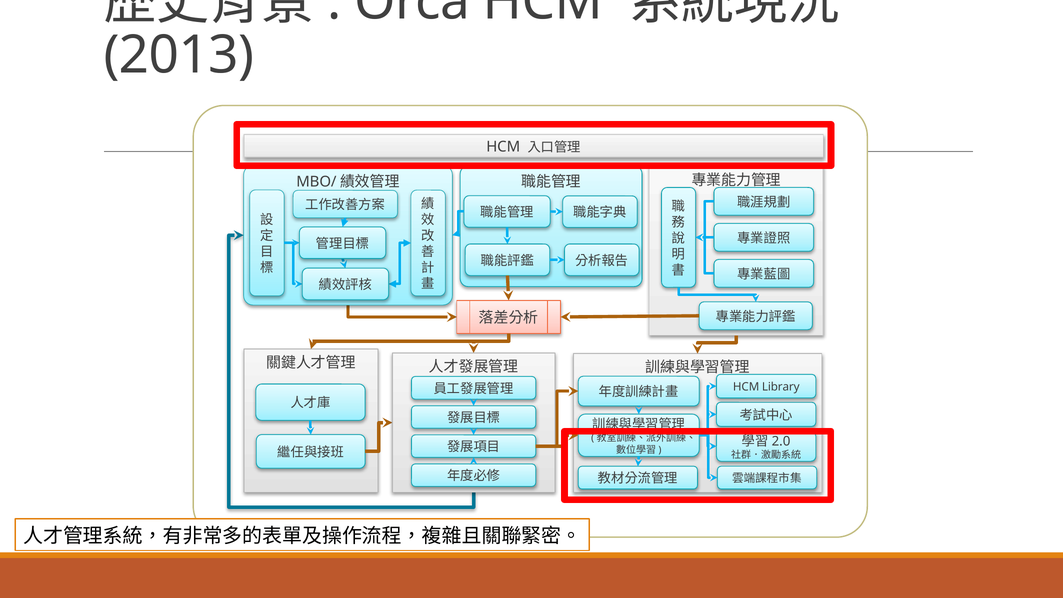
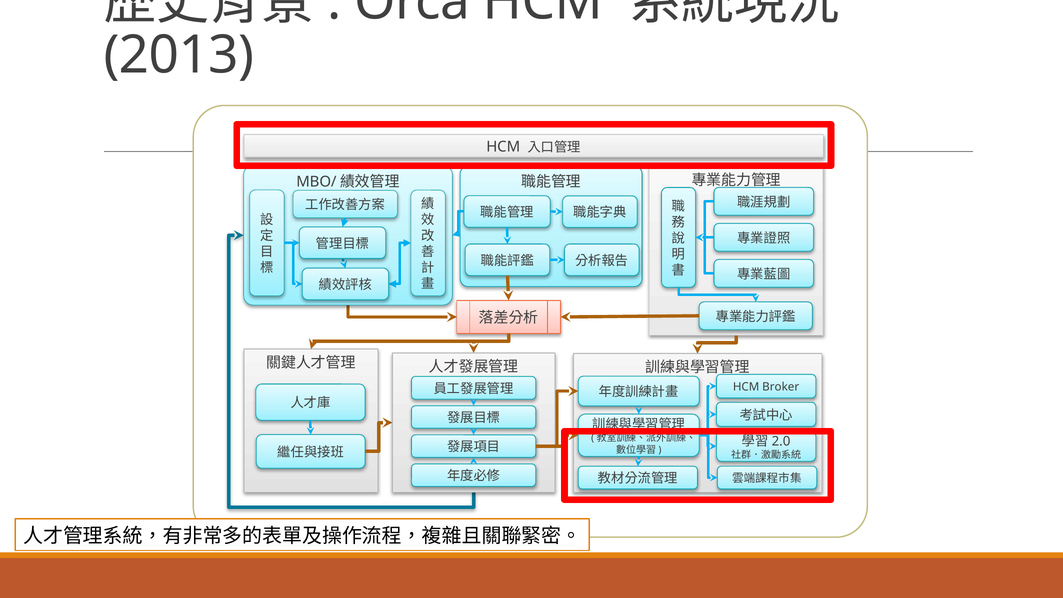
Library: Library -> Broker (781, 387)
